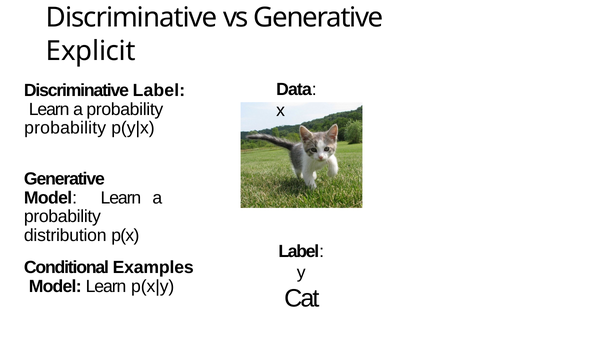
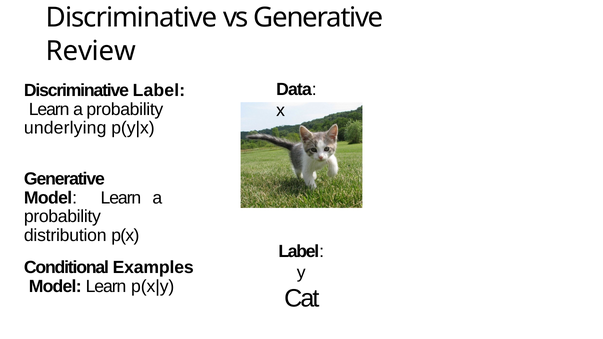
Explicit: Explicit -> Review (91, 51)
probability: probability -> underlying (65, 128)
